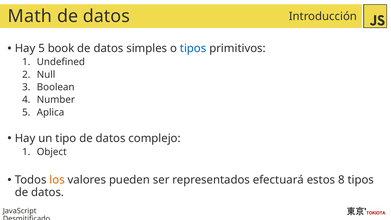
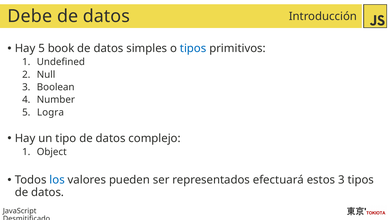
Math: Math -> Debe (30, 16)
Aplica: Aplica -> Logra (50, 112)
los colour: orange -> blue (57, 180)
estos 8: 8 -> 3 (341, 180)
